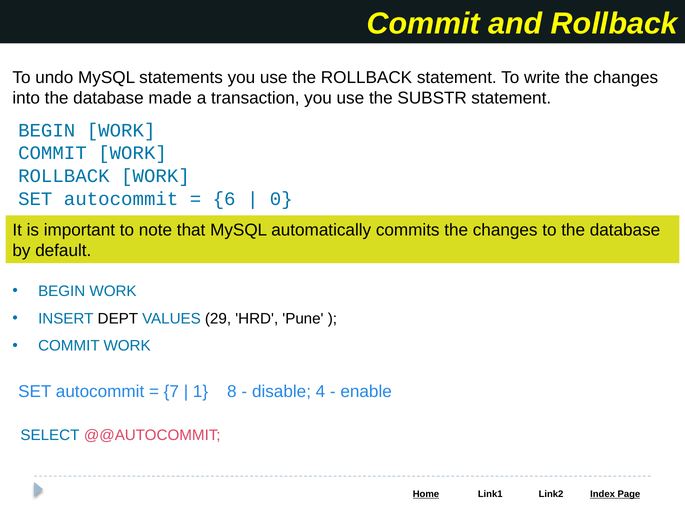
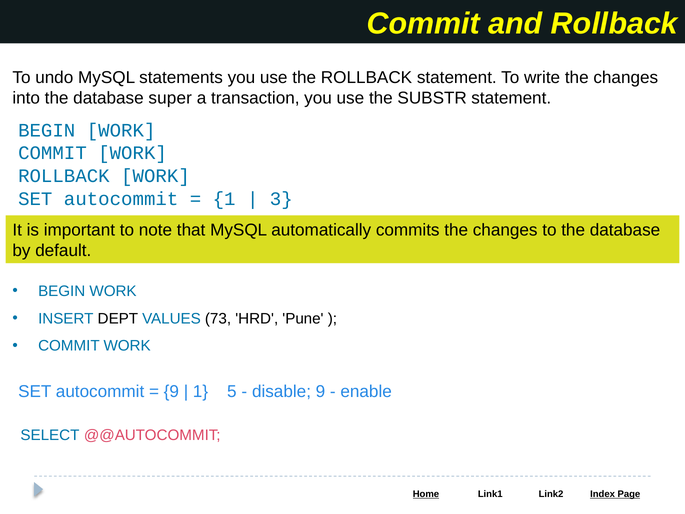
made: made -> super (170, 98)
6: 6 -> 1 (224, 199)
0: 0 -> 3 (281, 199)
29: 29 -> 73 (218, 318)
7: 7 -> 9 (171, 392)
8: 8 -> 5 (232, 392)
disable 4: 4 -> 9 (320, 392)
